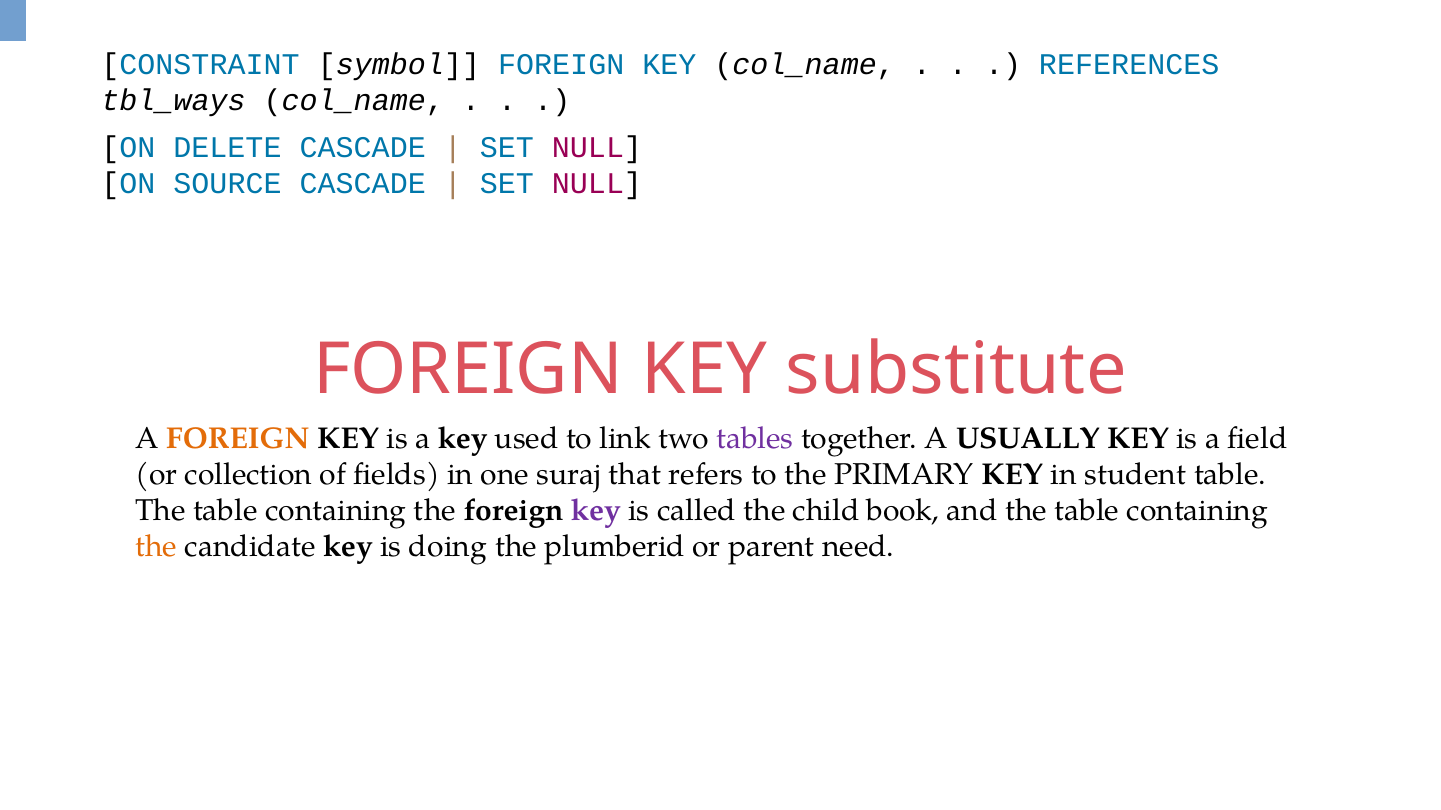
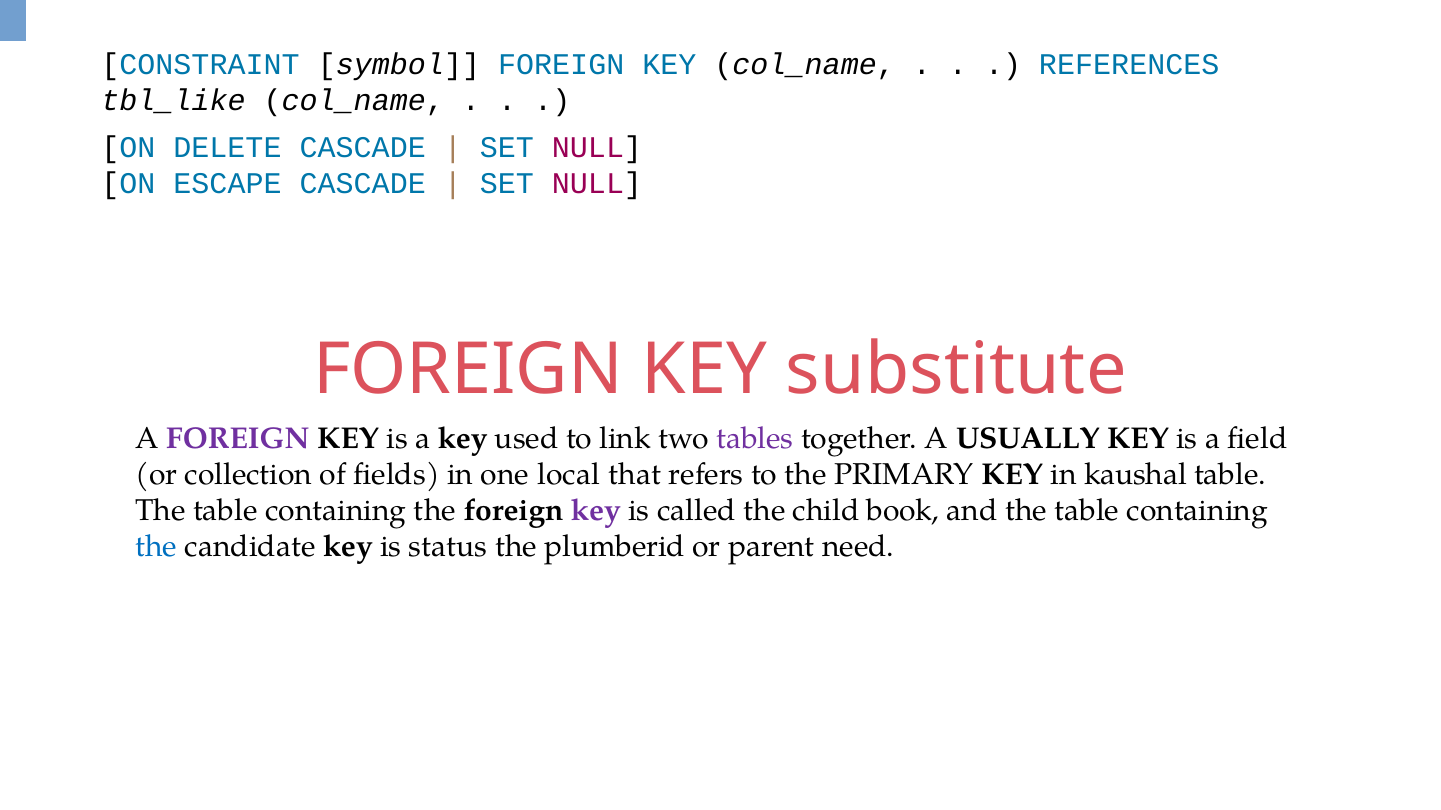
tbl_ways: tbl_ways -> tbl_like (174, 101)
SOURCE: SOURCE -> ESCAPE (228, 184)
FOREIGN colour: orange -> purple (238, 438)
suraj: suraj -> local (569, 474)
student: student -> kaushal (1135, 474)
the colour: orange -> blue (156, 547)
doing: doing -> status (448, 547)
